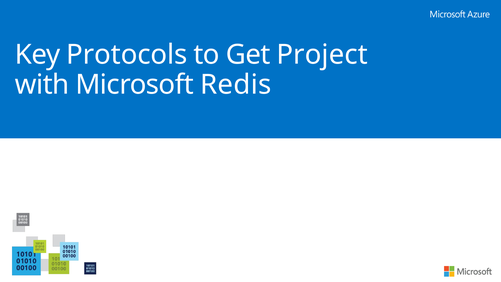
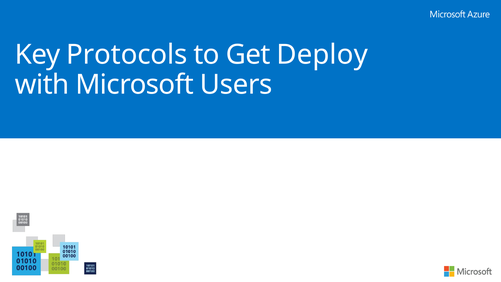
Project: Project -> Deploy (322, 55)
Redis: Redis -> Users (236, 85)
